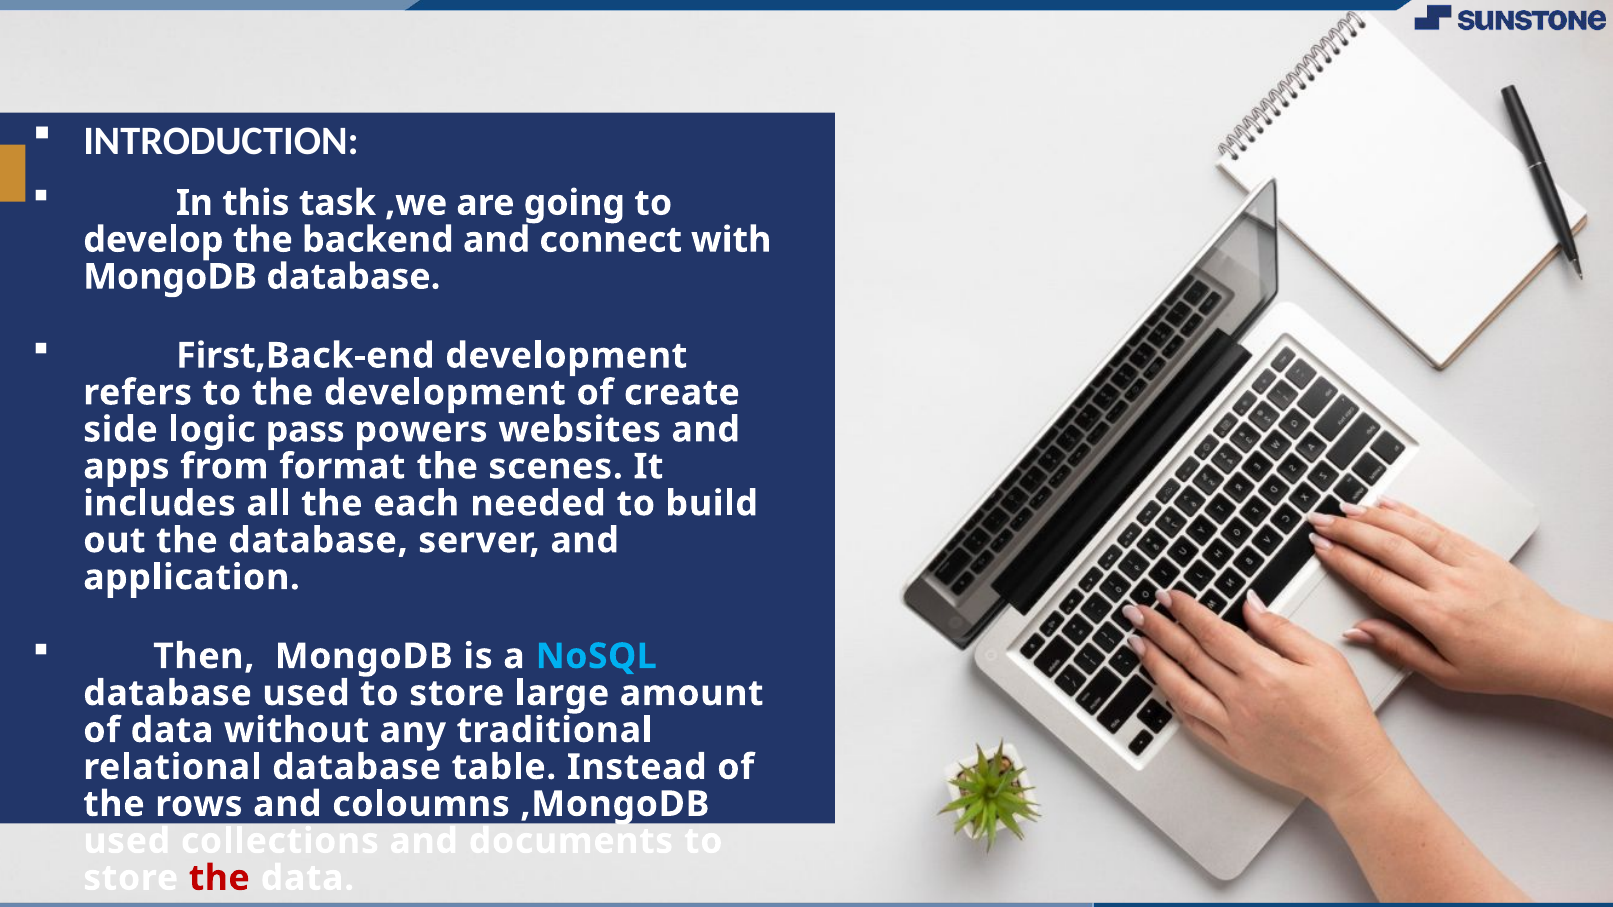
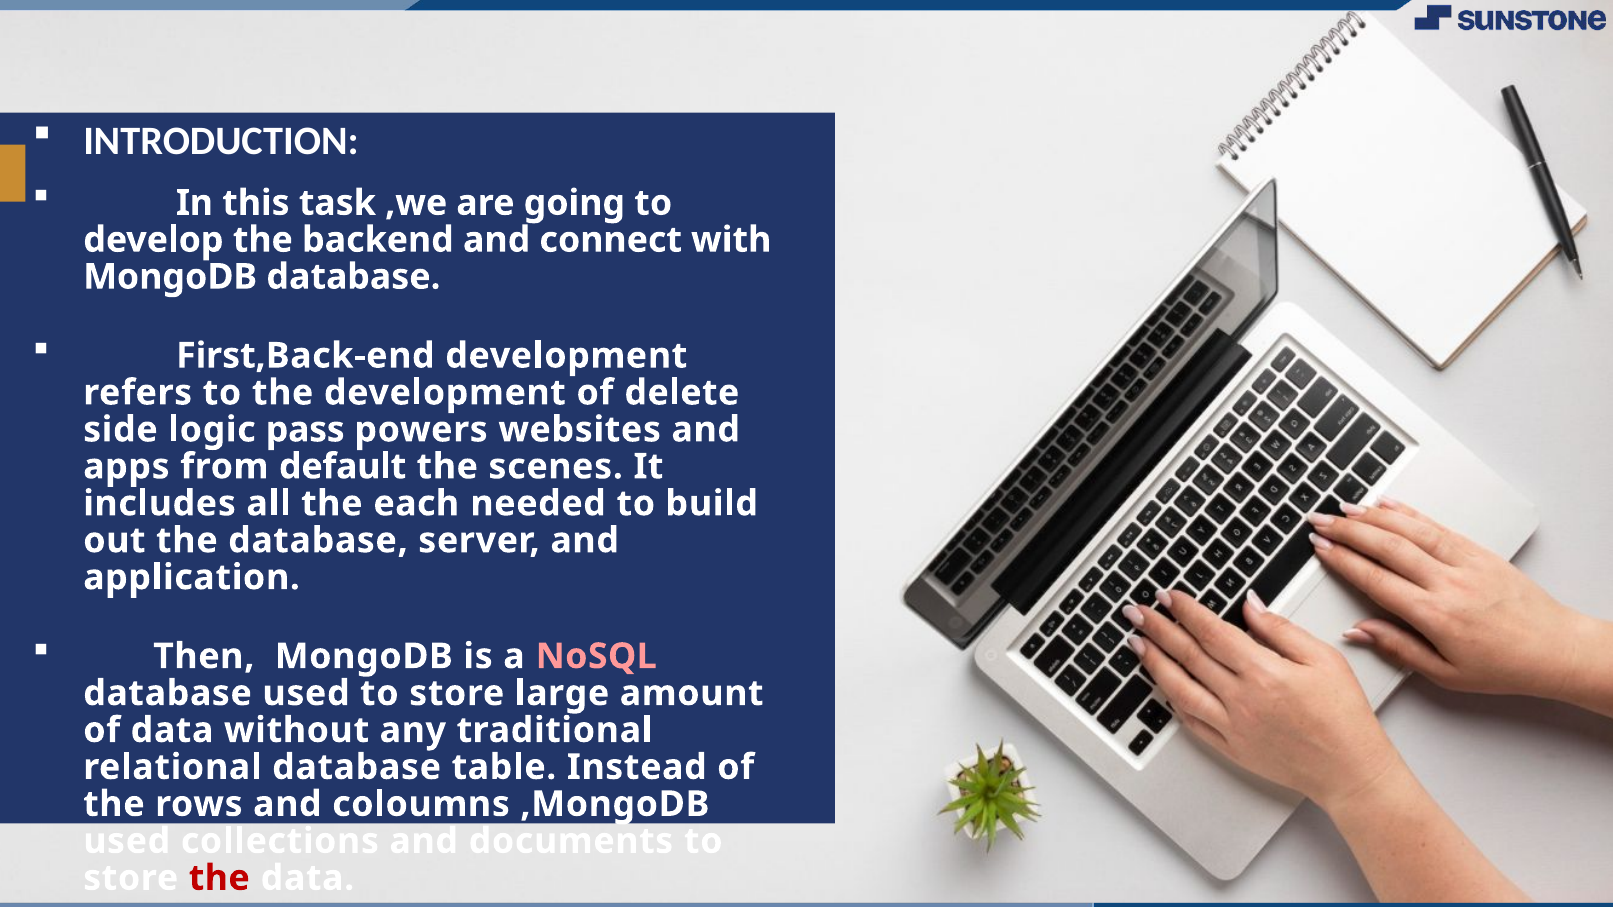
create: create -> delete (682, 393)
format: format -> default (343, 467)
NoSQL colour: light blue -> pink (596, 657)
